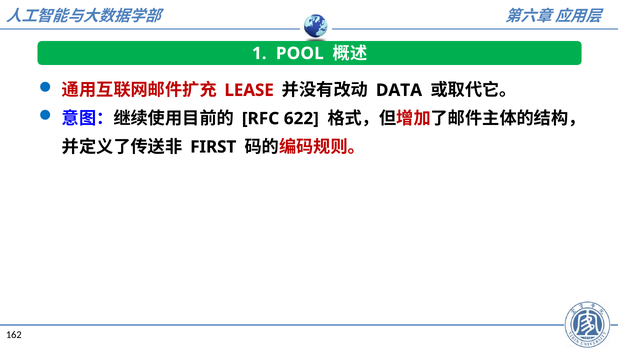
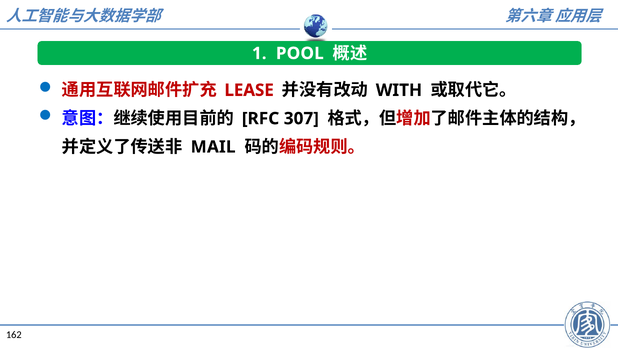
DATA: DATA -> WITH (399, 90)
622: 622 -> 307 (301, 118)
FIRST: FIRST -> MAIL (213, 147)
